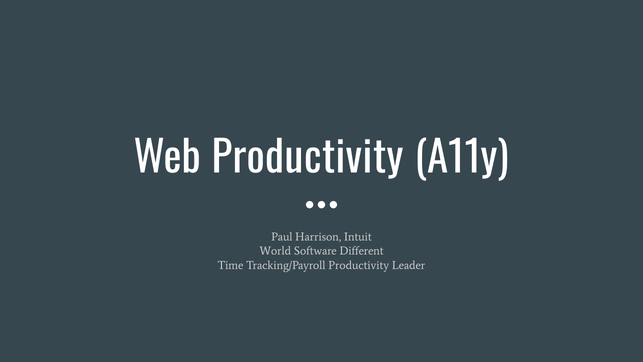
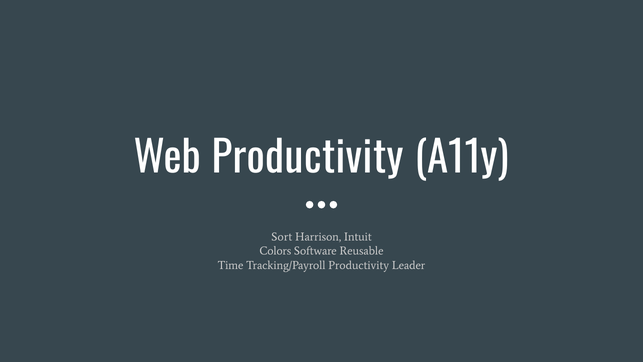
Paul: Paul -> Sort (282, 237)
World: World -> Colors (275, 251)
Different: Different -> Reusable (362, 251)
